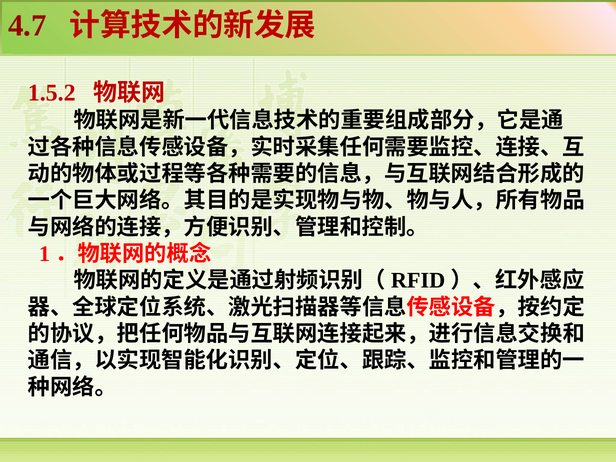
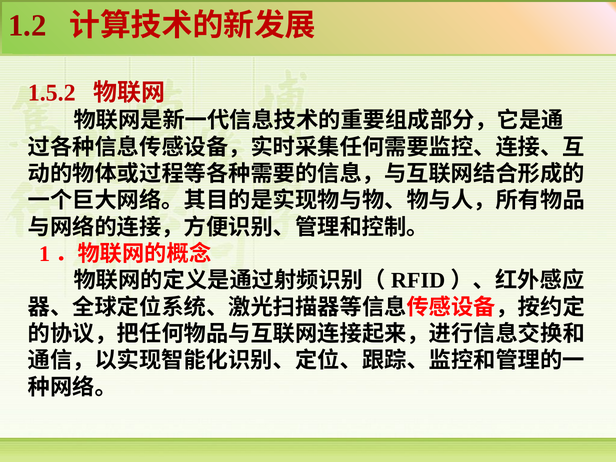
4.7: 4.7 -> 1.2 (27, 26)
